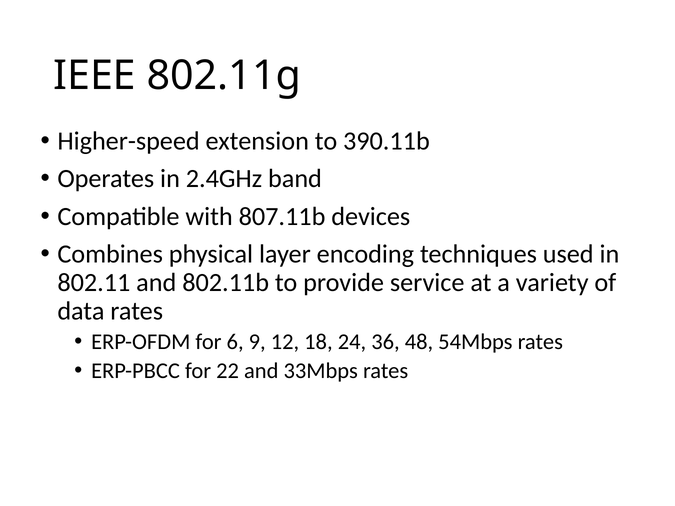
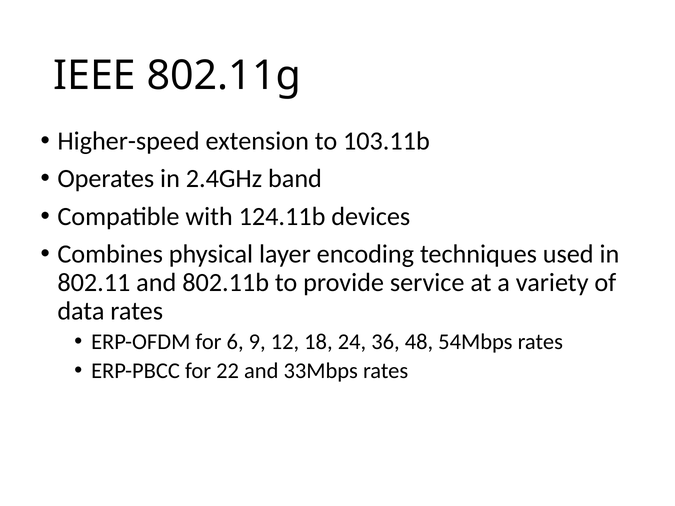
390.11b: 390.11b -> 103.11b (386, 141)
807.11b: 807.11b -> 124.11b (282, 217)
